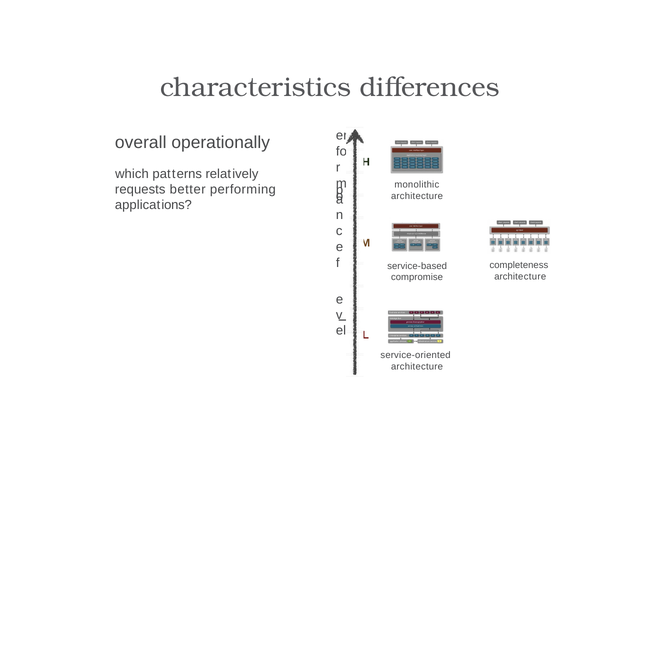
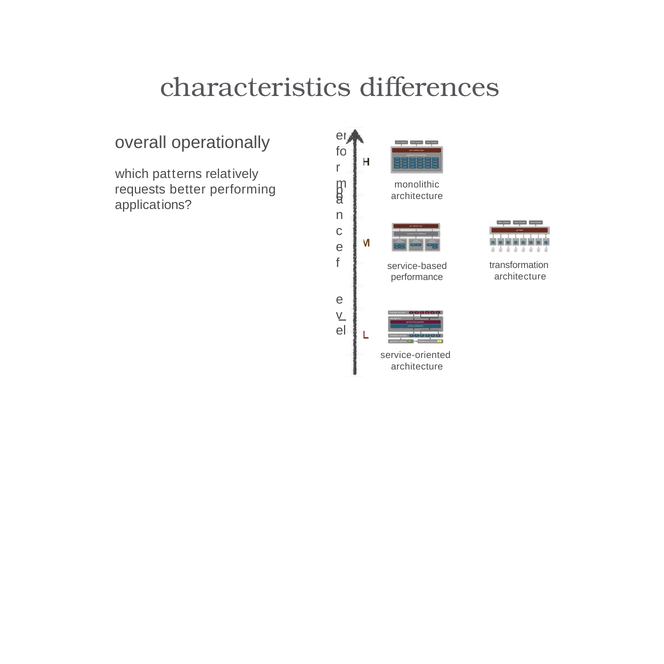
completeness: completeness -> transformation (519, 265)
compromise: compromise -> performance (417, 277)
